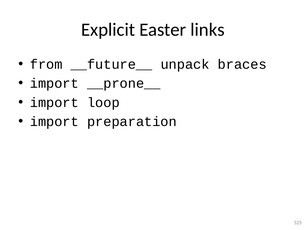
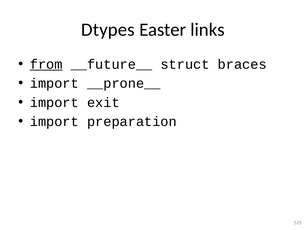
Explicit: Explicit -> Dtypes (108, 30)
from underline: none -> present (46, 64)
unpack: unpack -> struct (185, 64)
loop: loop -> exit (103, 102)
